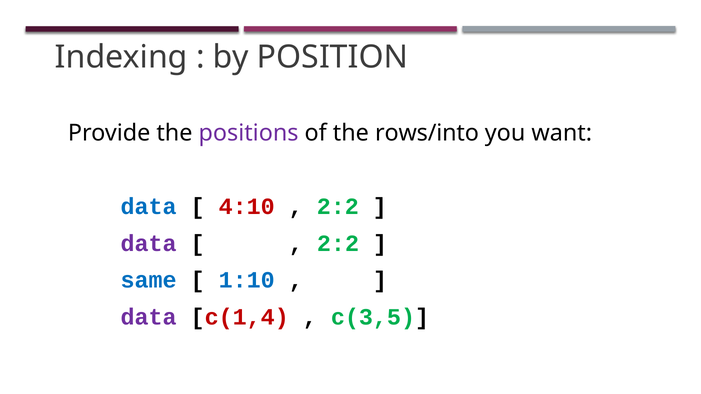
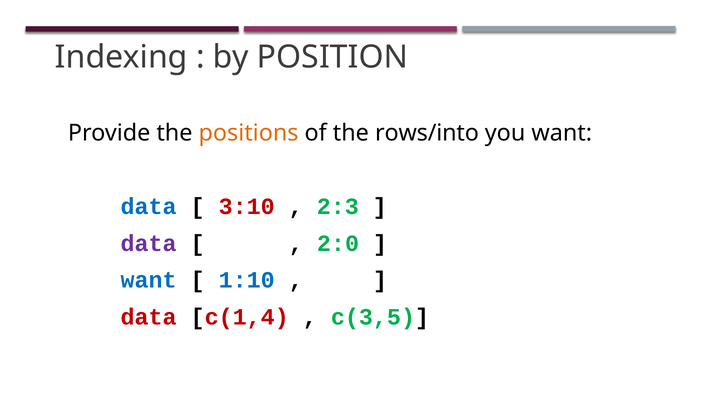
positions colour: purple -> orange (249, 133)
4:10: 4:10 -> 3:10 (247, 207)
2:2: 2:2 -> 2:3 (338, 207)
2:2: 2:2 -> 2:0 (338, 244)
same: same -> want (149, 280)
data colour: purple -> red (149, 317)
